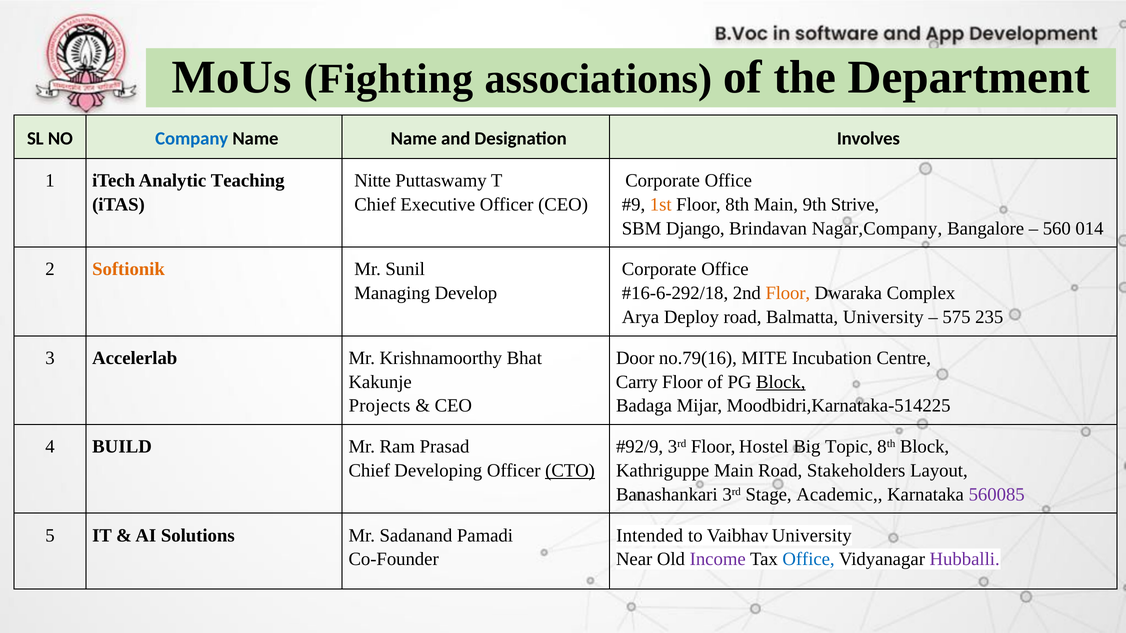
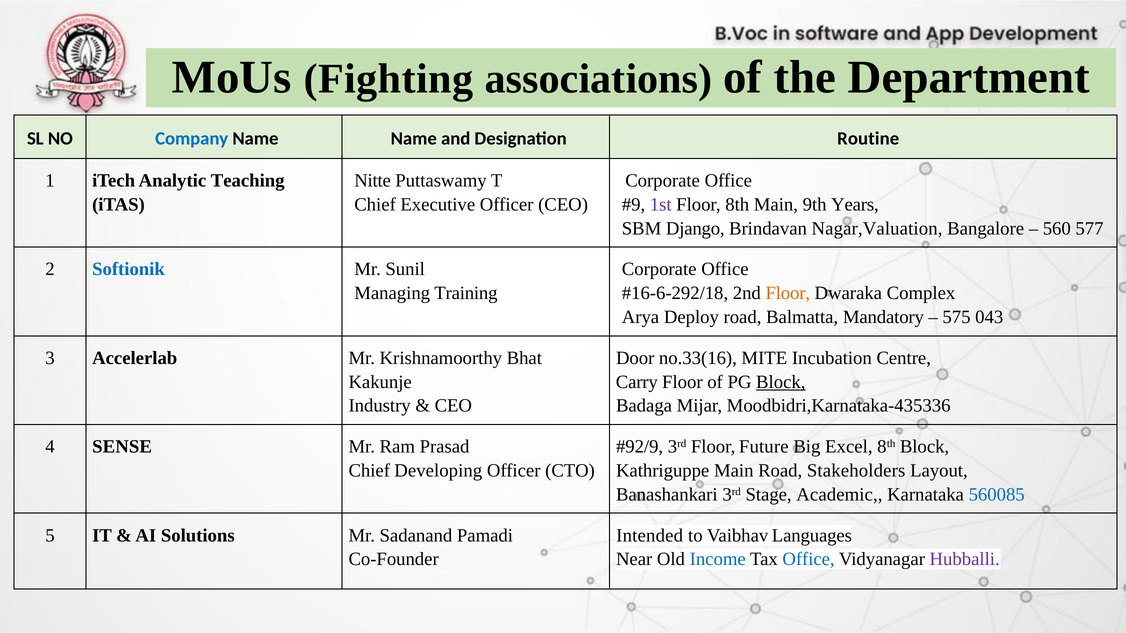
Involves: Involves -> Routine (868, 139)
1st colour: orange -> purple (661, 205)
Strive: Strive -> Years (855, 205)
Nagar,Company: Nagar,Company -> Nagar,Valuation (877, 229)
014: 014 -> 577 (1090, 229)
Softionik colour: orange -> blue (128, 269)
Develop: Develop -> Training (466, 293)
Balmatta University: University -> Mandatory (883, 317)
235: 235 -> 043 (989, 317)
no.79(16: no.79(16 -> no.33(16 (698, 358)
Projects: Projects -> Industry (380, 406)
Moodbidri,Karnataka-514225: Moodbidri,Karnataka-514225 -> Moodbidri,Karnataka-435336 (839, 406)
BUILD: BUILD -> SENSE (122, 447)
Hostel: Hostel -> Future (764, 447)
Topic: Topic -> Excel (849, 447)
CTO underline: present -> none (570, 471)
560085 colour: purple -> blue (997, 495)
Vaibhav University: University -> Languages (812, 536)
Income colour: purple -> blue (718, 560)
